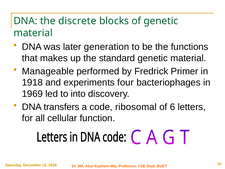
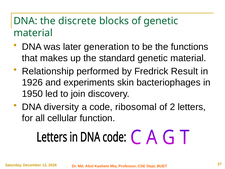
Manageable: Manageable -> Relationship (48, 71)
Primer: Primer -> Result (184, 71)
1918: 1918 -> 1926 (32, 82)
four: four -> skin (126, 82)
1969: 1969 -> 1950 (32, 94)
into: into -> join (78, 94)
transfers: transfers -> diversity (61, 107)
6: 6 -> 2 (172, 107)
